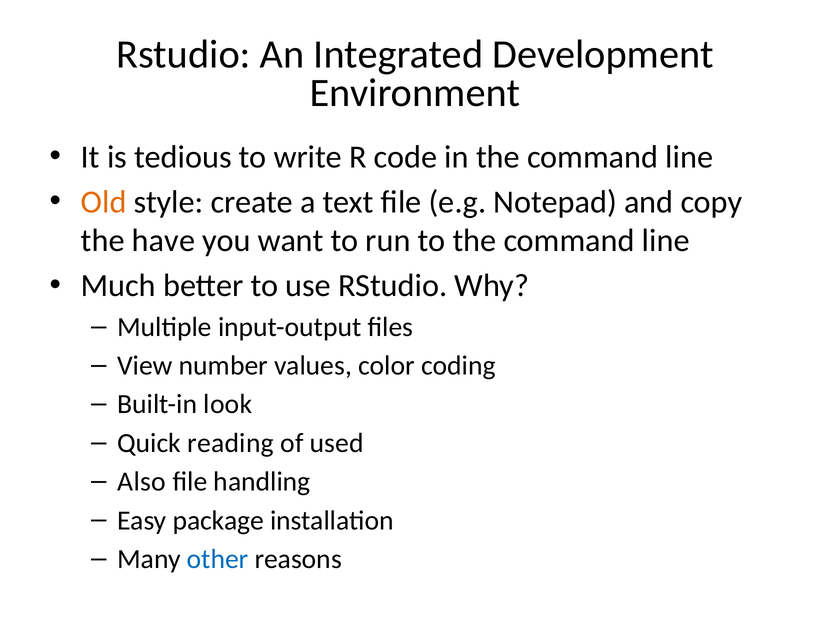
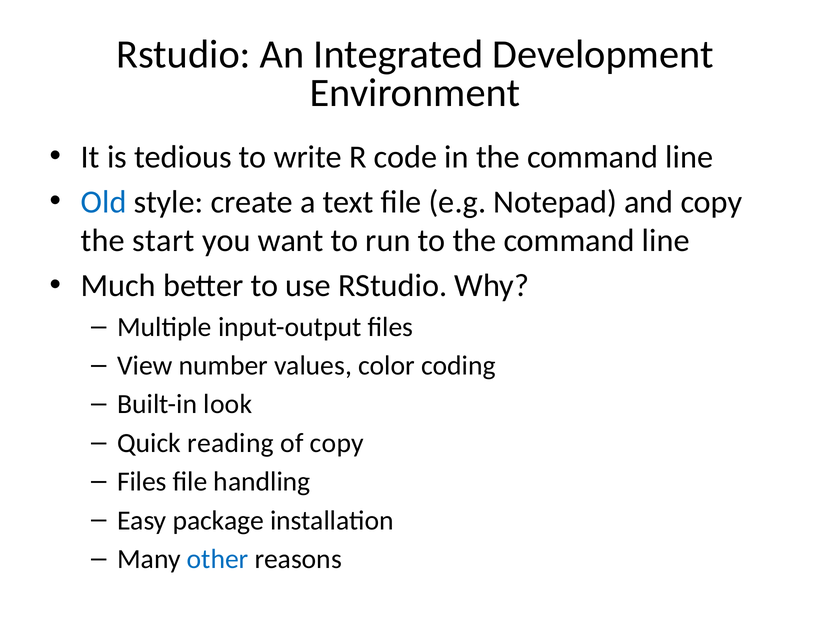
Old colour: orange -> blue (104, 202)
have: have -> start (163, 241)
of used: used -> copy (337, 443)
Also: Also -> Files (142, 482)
